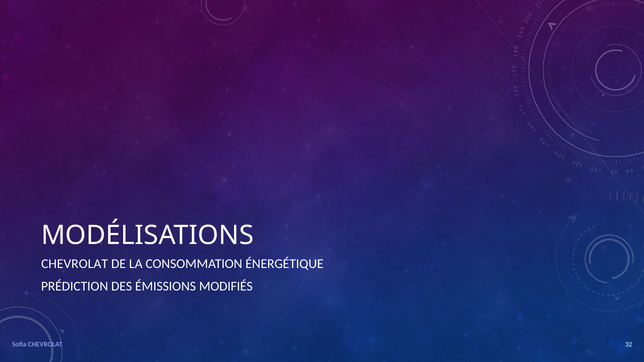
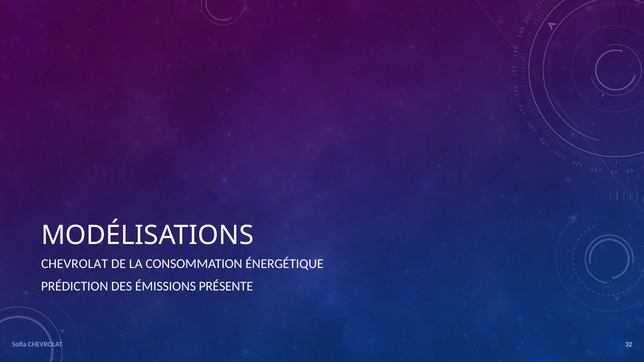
MODIFIÉS: MODIFIÉS -> PRÉSENTE (226, 287)
